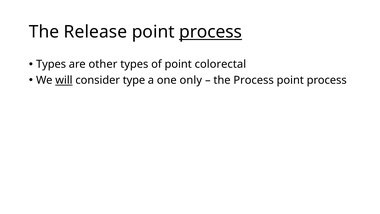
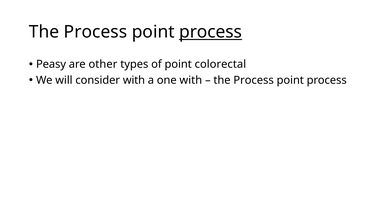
Release: Release -> Process (95, 32)
Types: Types -> Peasy (51, 64)
will underline: present -> none (64, 80)
consider type: type -> with (134, 80)
one only: only -> with (191, 80)
